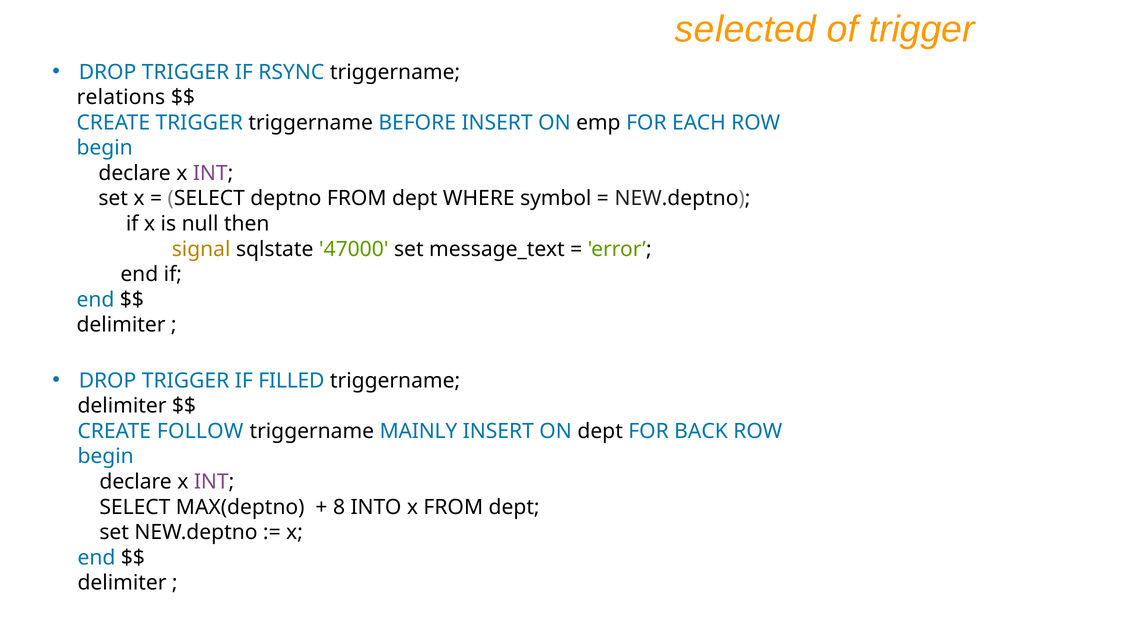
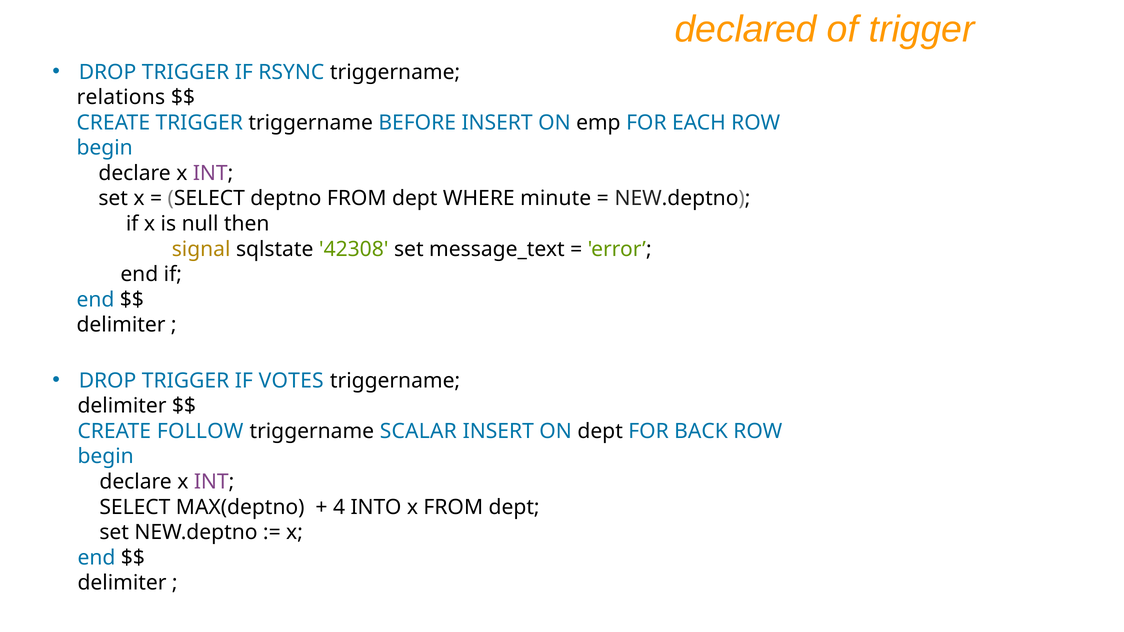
selected: selected -> declared (746, 29)
symbol: symbol -> minute (556, 199)
47000: 47000 -> 42308 (354, 249)
FILLED: FILLED -> VOTES (291, 381)
MAINLY: MAINLY -> SCALAR (418, 431)
8: 8 -> 4 (339, 507)
